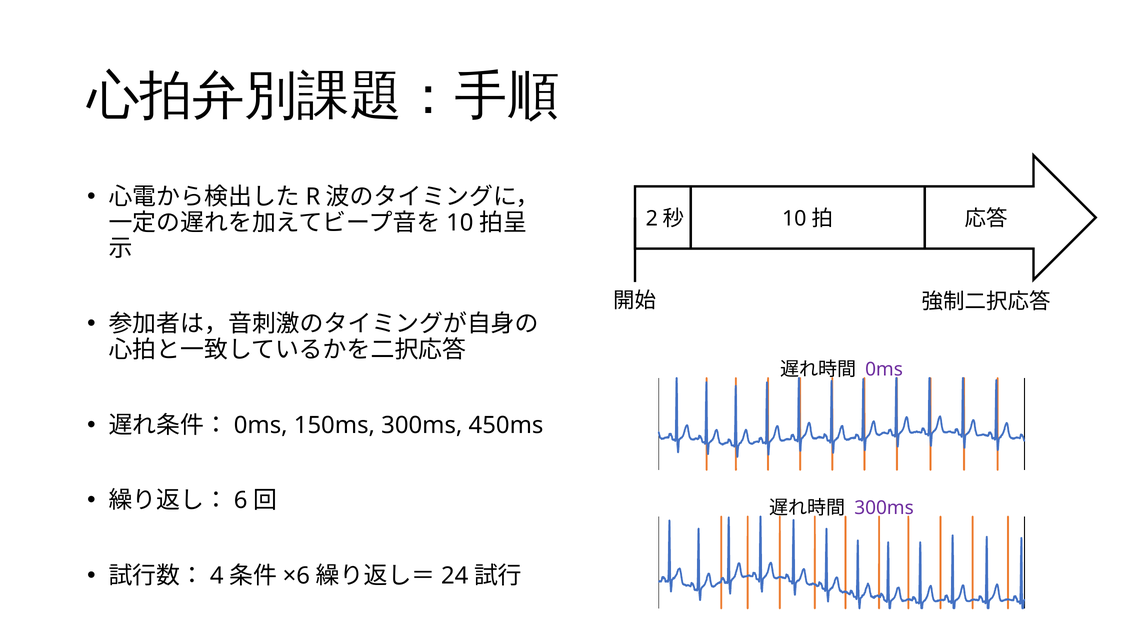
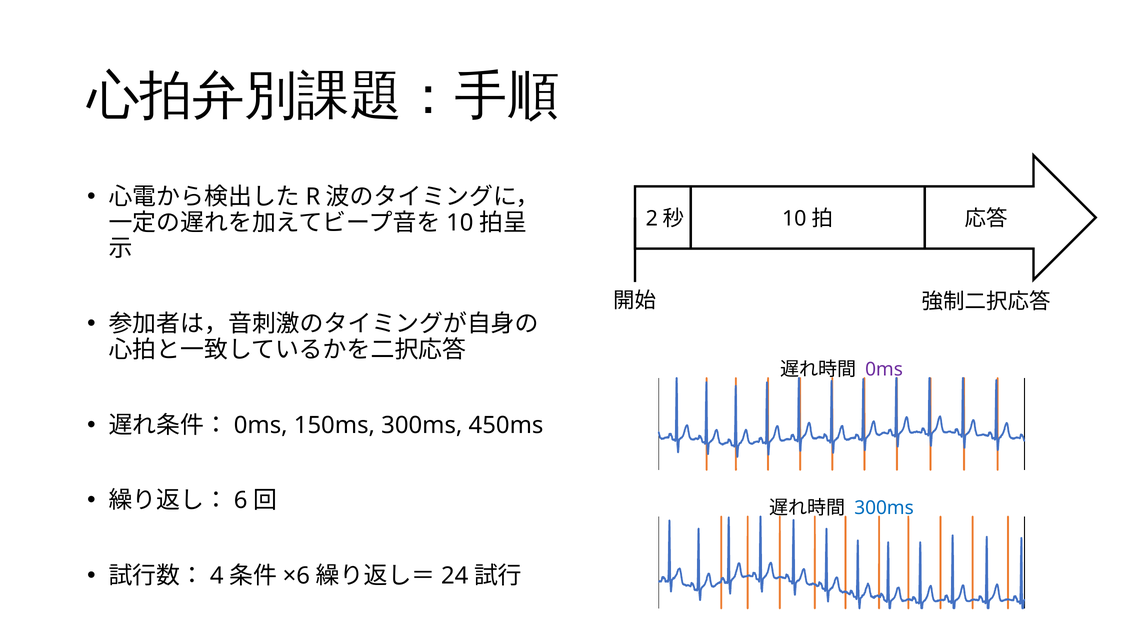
300ms colour: purple -> blue (884, 508)
